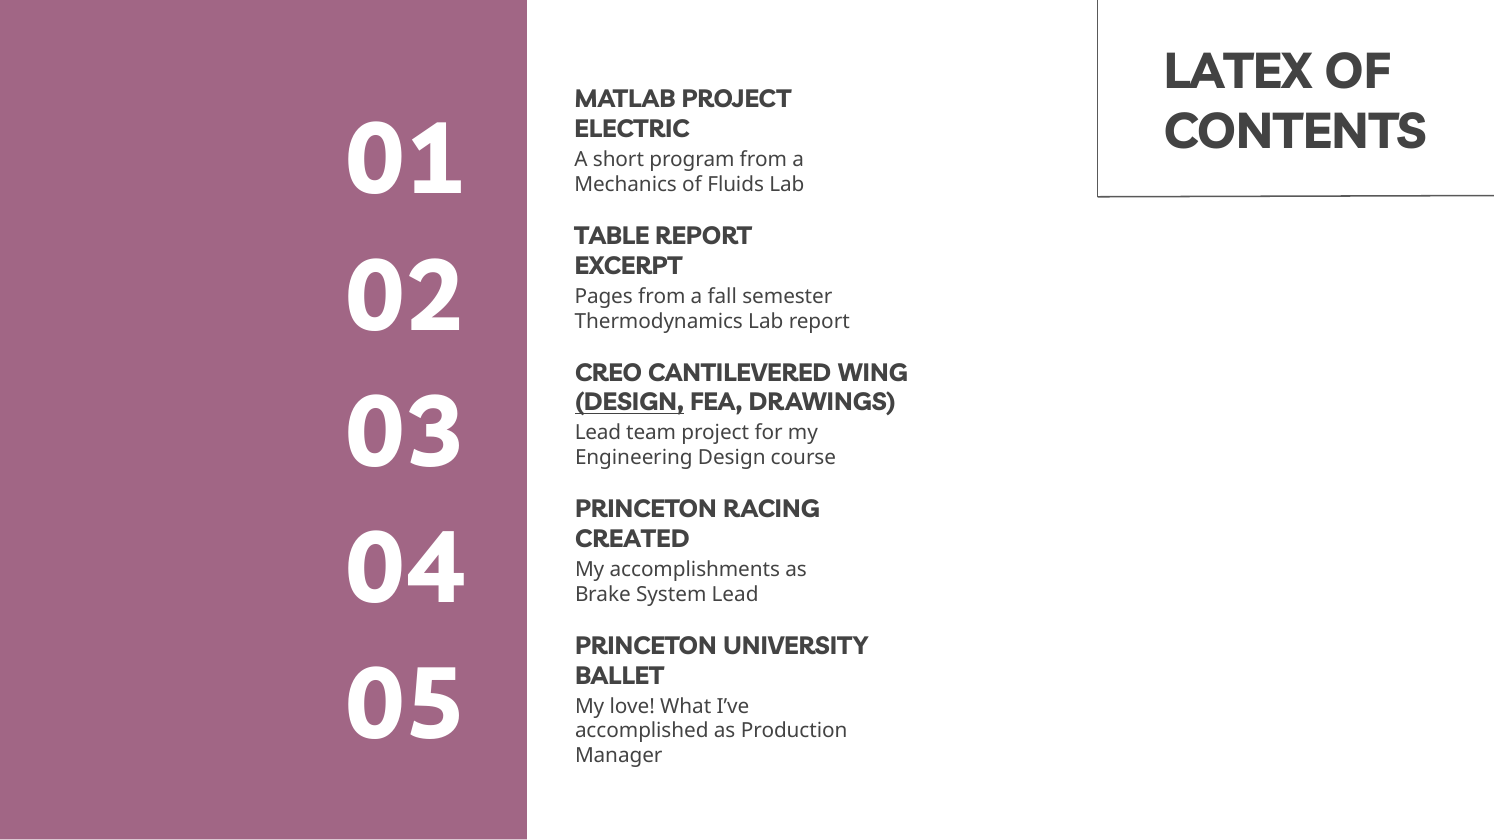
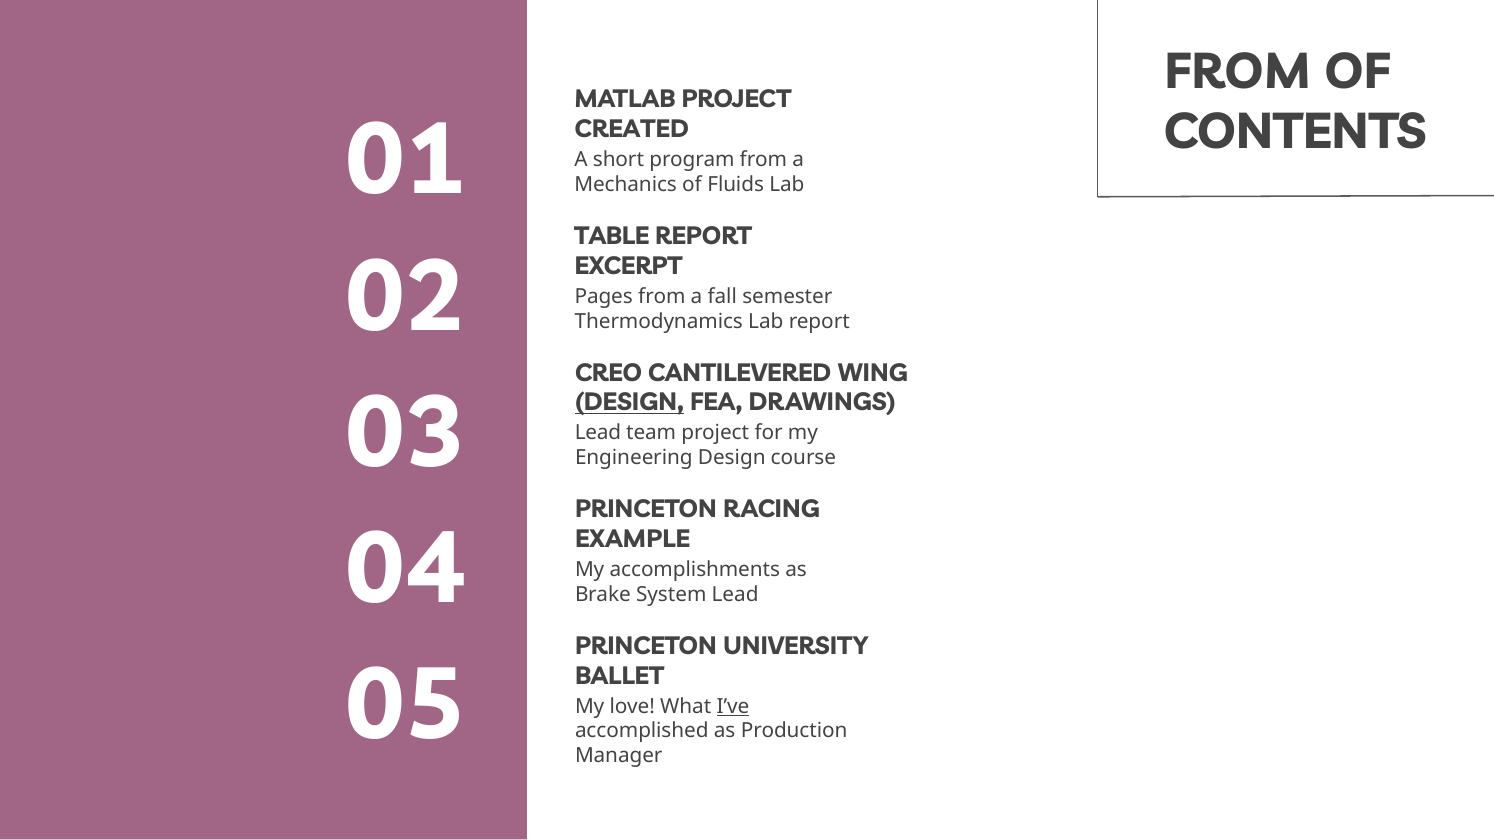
LATEX: LATEX -> FROM (1238, 72)
ELECTRIC: ELECTRIC -> CREATED (632, 129)
CREATED: CREATED -> EXAMPLE (633, 540)
I’ve underline: none -> present (733, 707)
